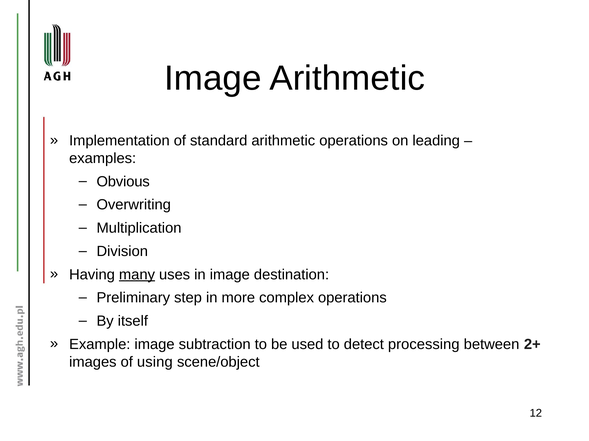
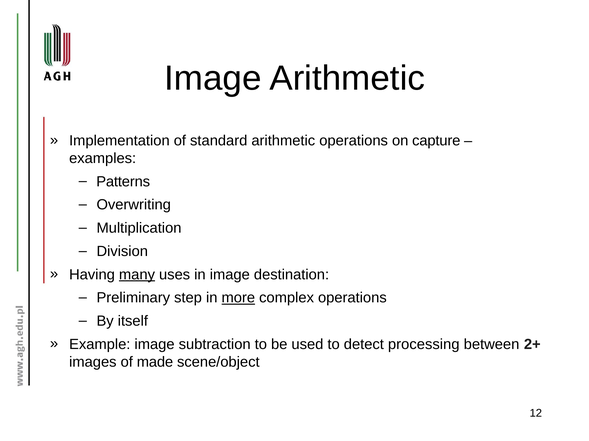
leading: leading -> capture (436, 141)
Obvious: Obvious -> Patterns (123, 182)
more underline: none -> present (238, 298)
using: using -> made (155, 363)
